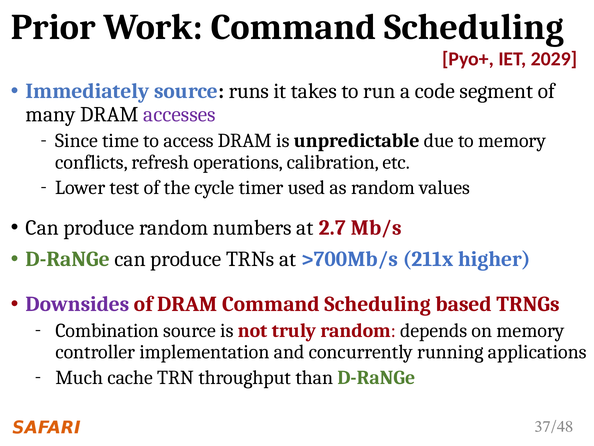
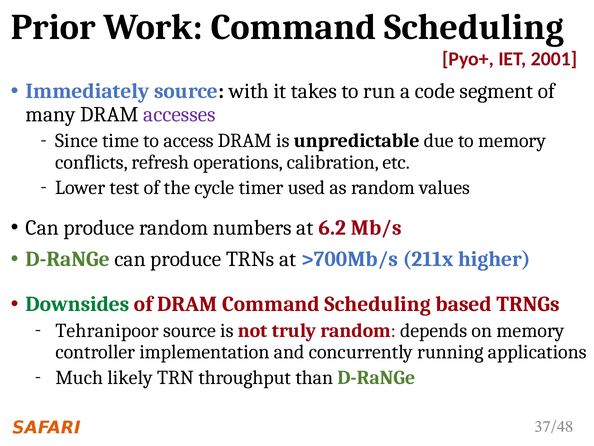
2029: 2029 -> 2001 (554, 59)
runs: runs -> with (249, 91)
2.7: 2.7 -> 6.2 (332, 227)
Downsides colour: purple -> green (77, 304)
Combination: Combination -> Tehranipoor (107, 330)
cache: cache -> likely (130, 377)
